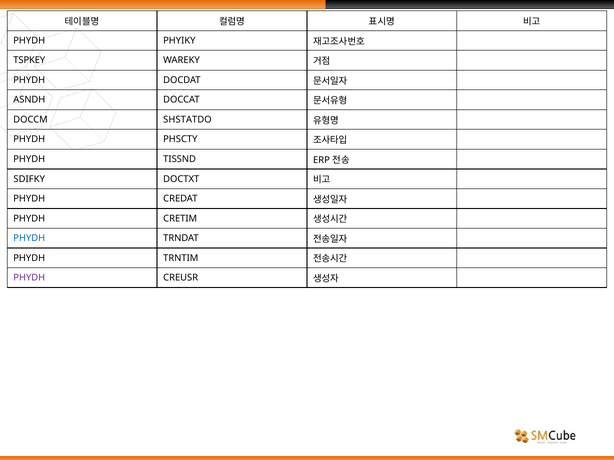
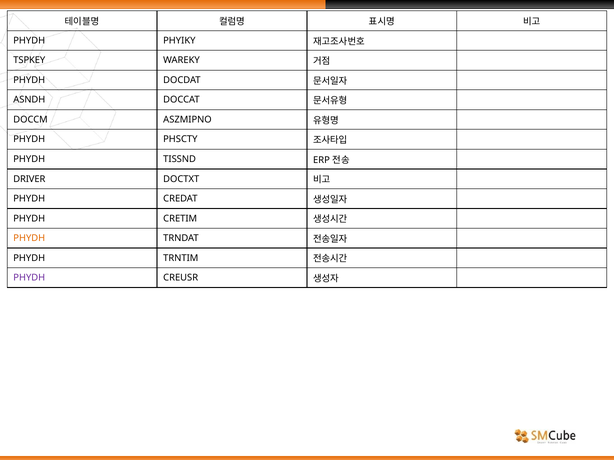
SHSTATDO: SHSTATDO -> ASZMIPNO (187, 120)
SDIFKY: SDIFKY -> DRIVER (29, 179)
PHYDH colour: blue -> orange (29, 238)
